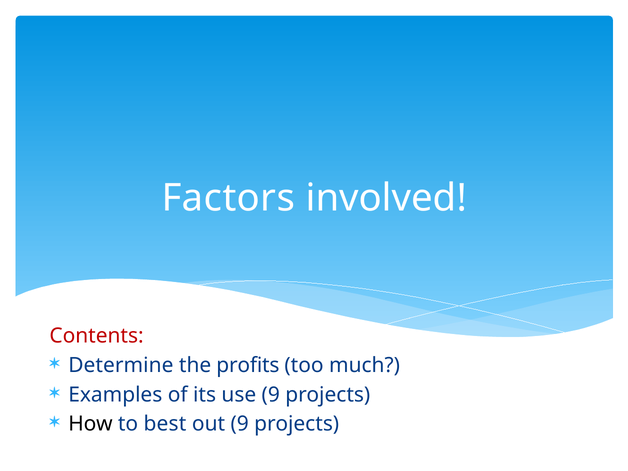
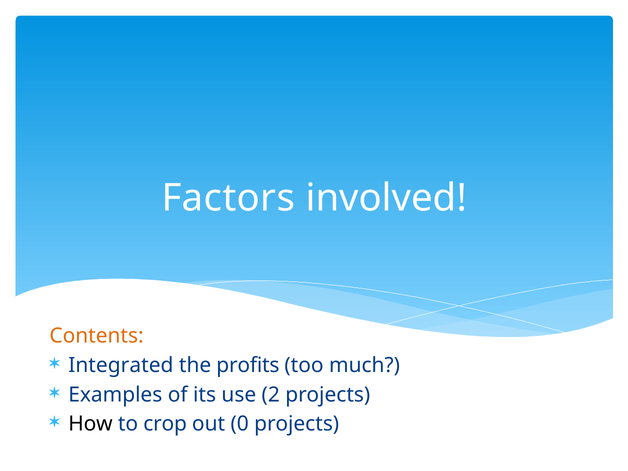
Contents colour: red -> orange (97, 336)
Determine: Determine -> Integrated (121, 365)
use 9: 9 -> 2 (271, 395)
best: best -> crop (165, 424)
out 9: 9 -> 0 (240, 424)
